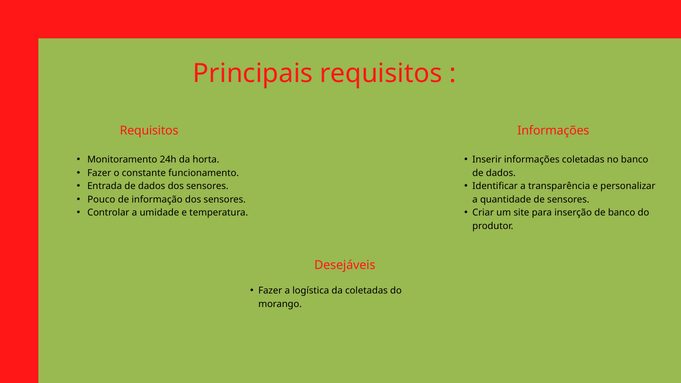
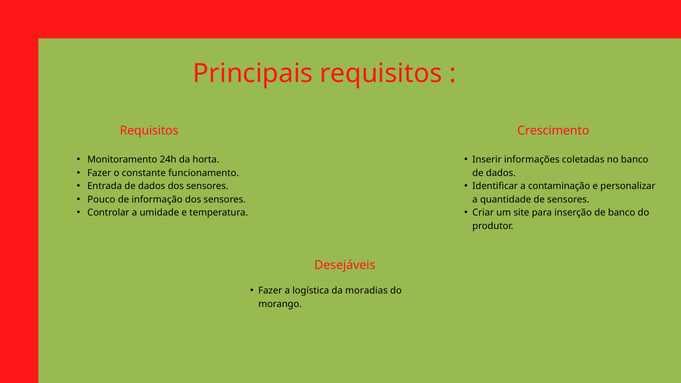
Informações: Informações -> Crescimento (553, 131)
transparência: transparência -> contaminação (559, 186)
da coletadas: coletadas -> moradias (366, 291)
